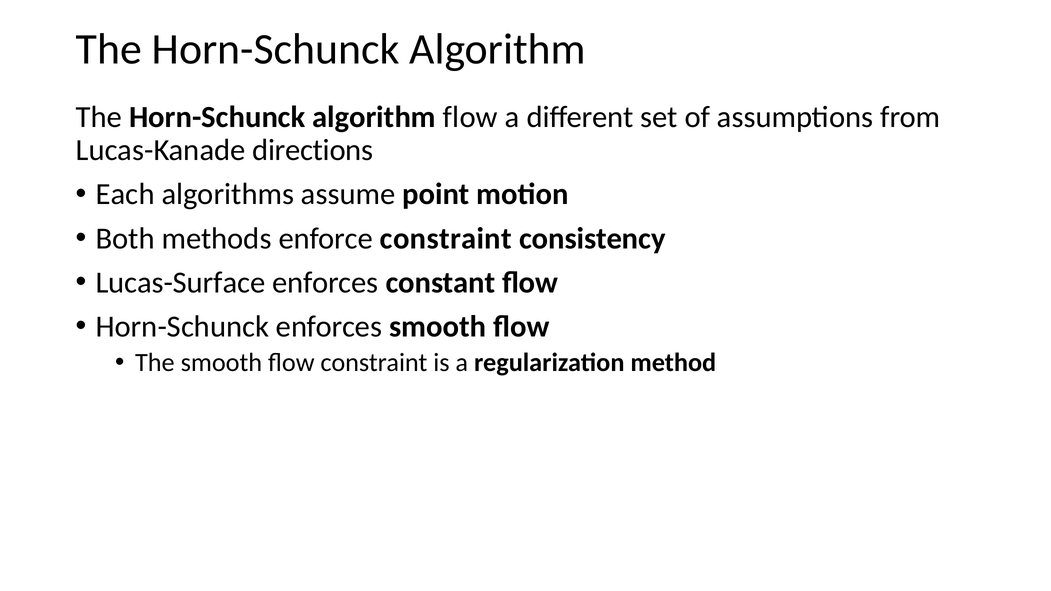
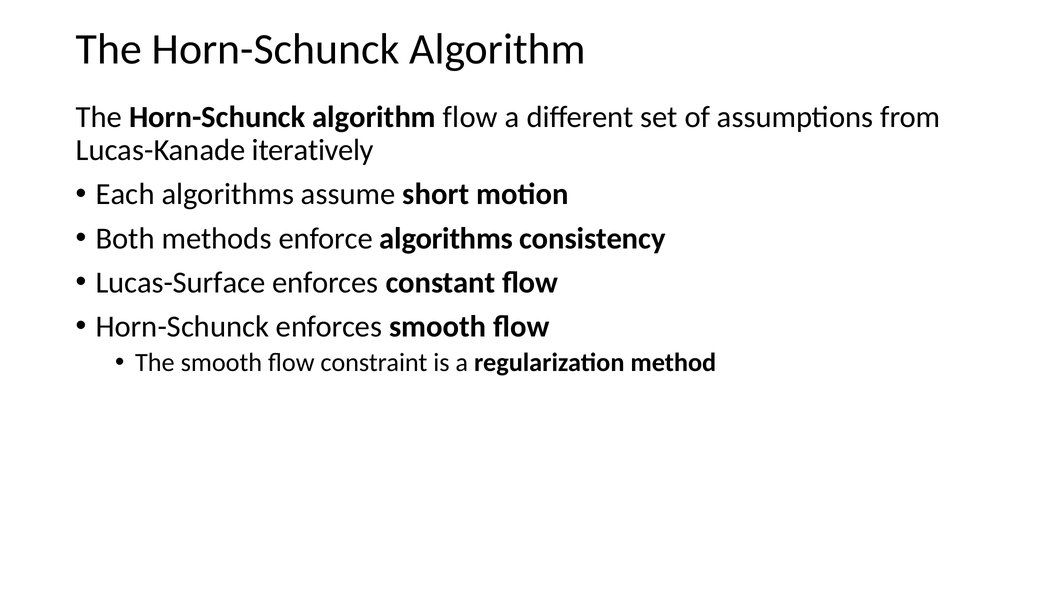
directions: directions -> iteratively (313, 150)
point: point -> short (436, 194)
enforce constraint: constraint -> algorithms (446, 238)
